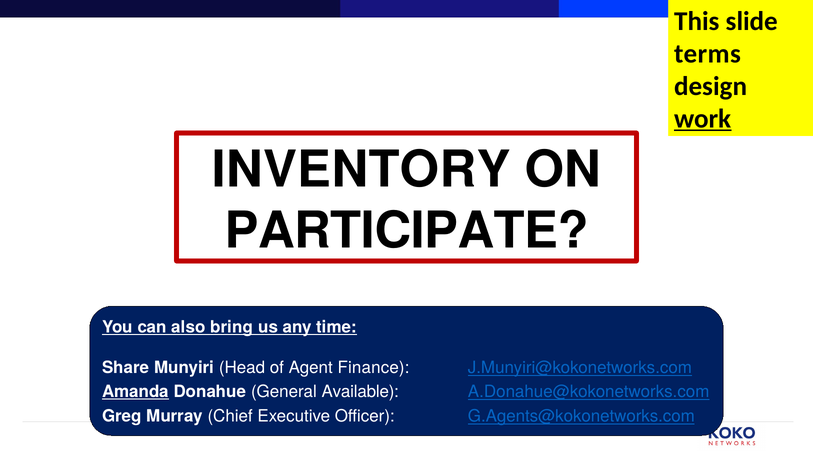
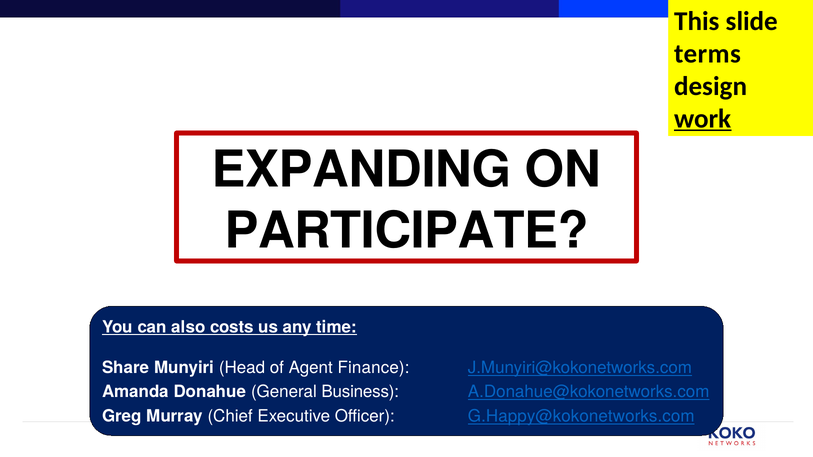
INVENTORY: INVENTORY -> EXPANDING (361, 170)
bring: bring -> costs (232, 327)
Amanda underline: present -> none (135, 392)
Available: Available -> Business (360, 392)
G.Agents@kokonetworks.com: G.Agents@kokonetworks.com -> G.Happy@kokonetworks.com (581, 416)
